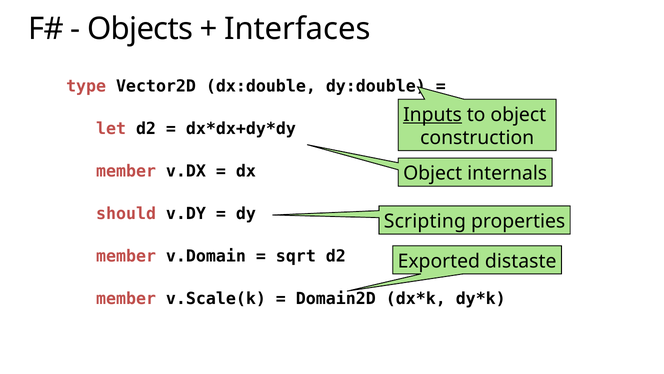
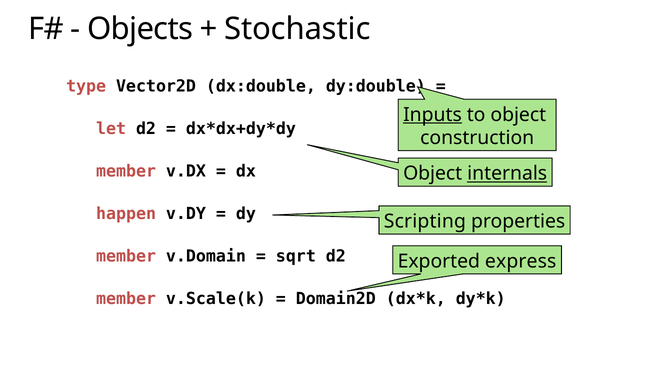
Interfaces: Interfaces -> Stochastic (297, 29)
internals underline: none -> present (507, 173)
should: should -> happen (126, 213)
distaste: distaste -> express (521, 261)
